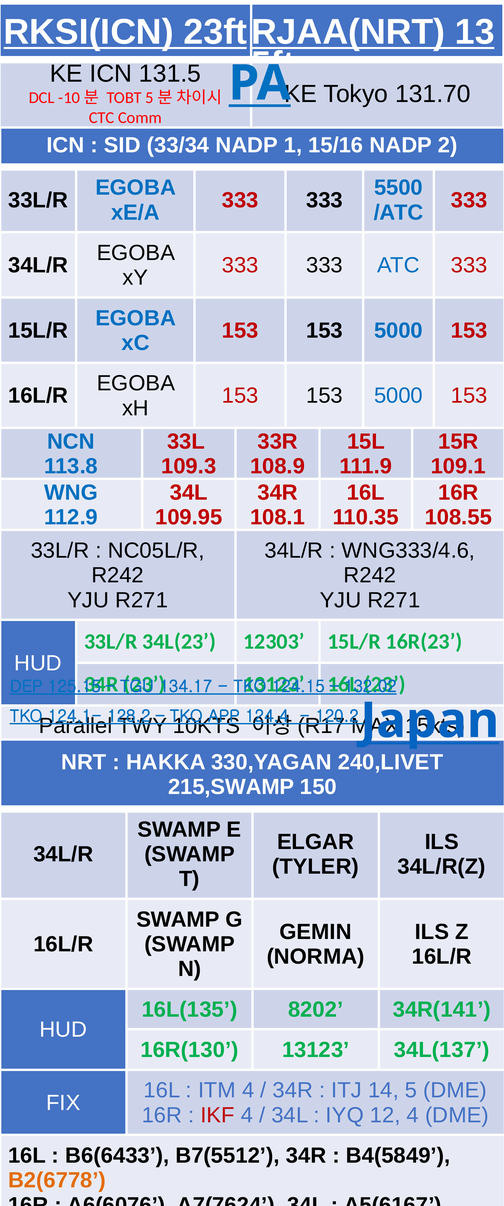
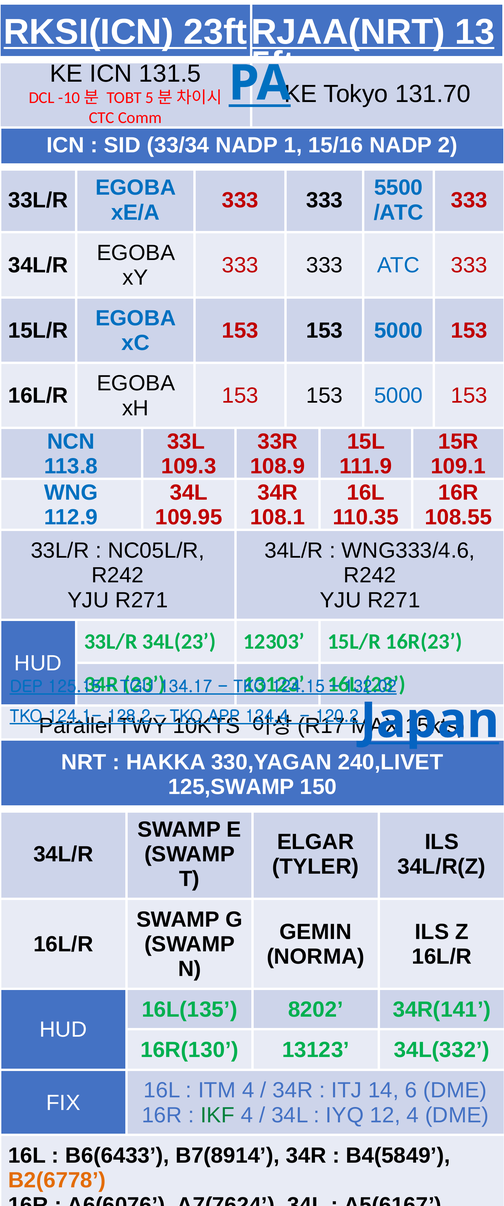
215,SWAMP: 215,SWAMP -> 125,SWAMP (231, 787)
34L(137: 34L(137 -> 34L(332 (442, 1050)
14 5: 5 -> 6 (411, 1090)
IKF colour: red -> green (218, 1115)
B7(5512: B7(5512 -> B7(8914 (227, 1155)
